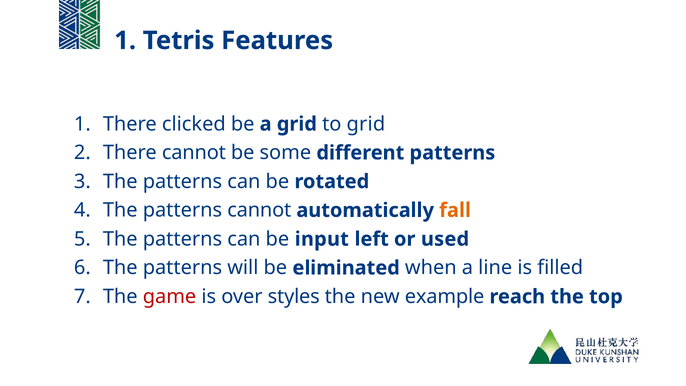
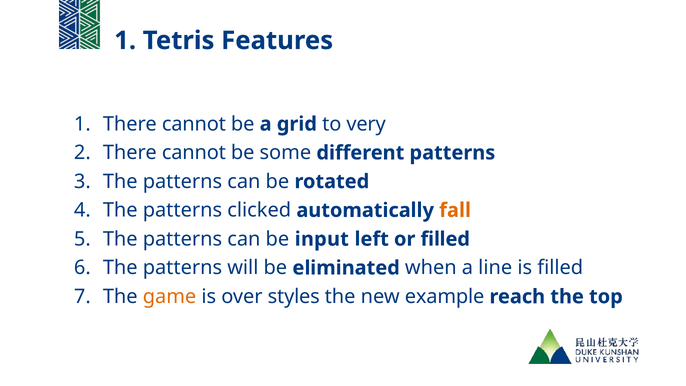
1 There clicked: clicked -> cannot (194, 124)
to grid: grid -> very (366, 124)
patterns cannot: cannot -> clicked (259, 210)
or used: used -> filled (445, 239)
game colour: red -> orange (170, 297)
